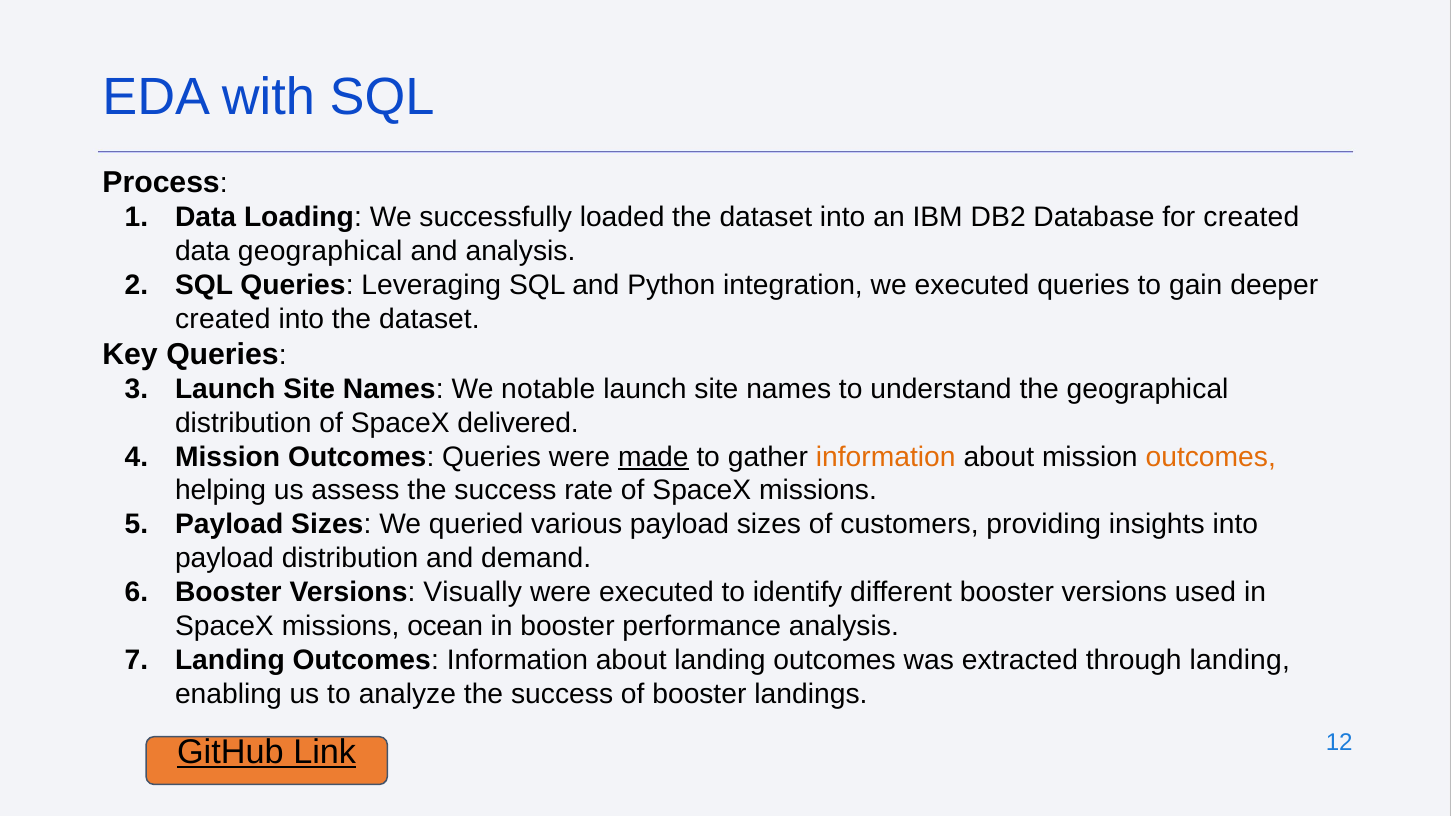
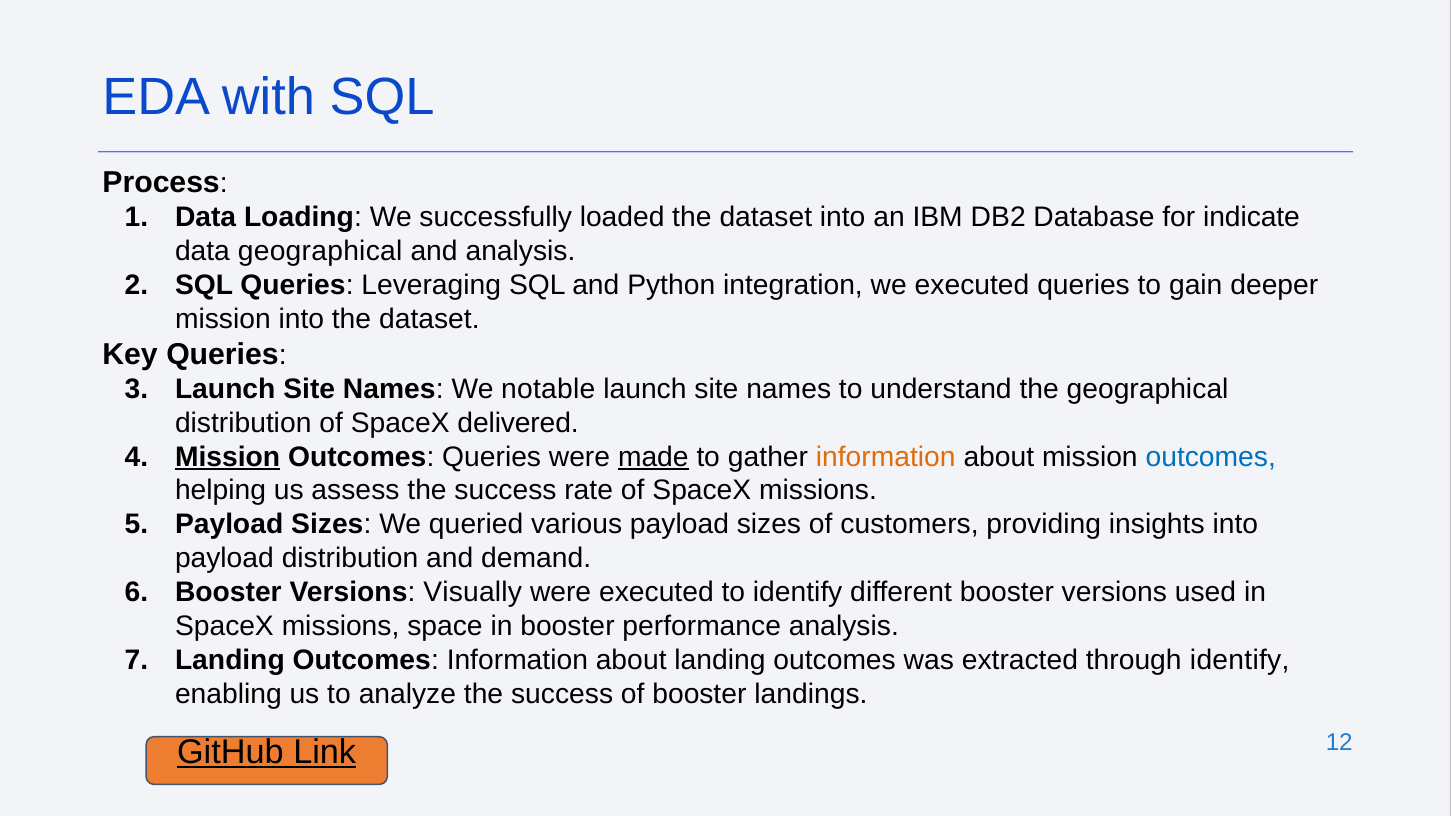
for created: created -> indicate (1252, 217)
created: created -> mission (223, 319)
Mission underline: none -> present (228, 457)
outcomes colour: orange -> blue (1211, 457)
ocean: ocean -> space (445, 626)
through landing: landing -> identify (1240, 660)
